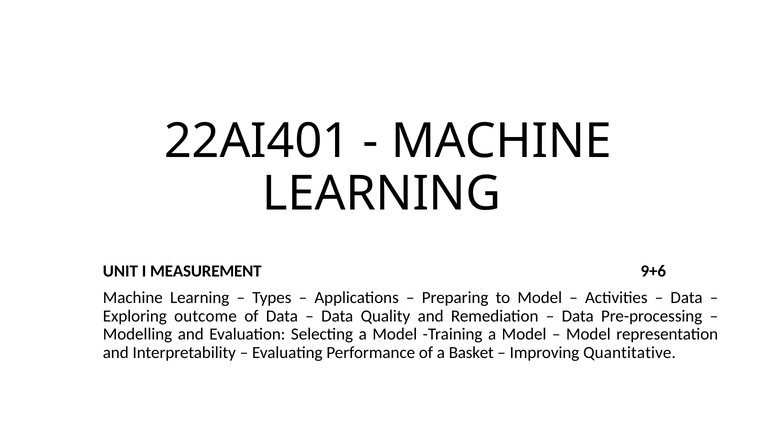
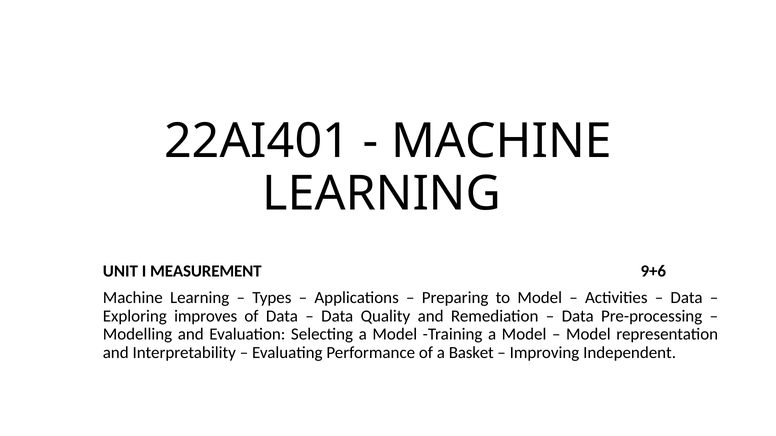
outcome: outcome -> improves (206, 316)
Quantitative: Quantitative -> Independent (630, 353)
